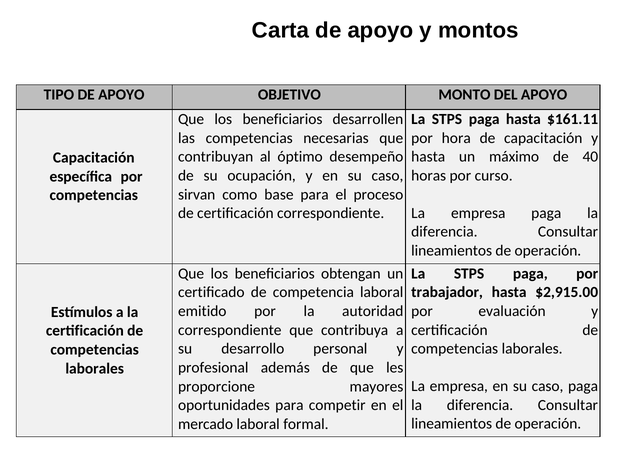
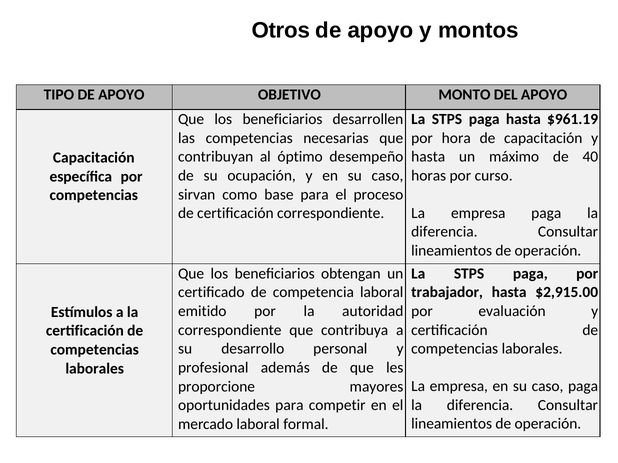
Carta: Carta -> Otros (281, 30)
$161.11: $161.11 -> $961.19 (573, 119)
